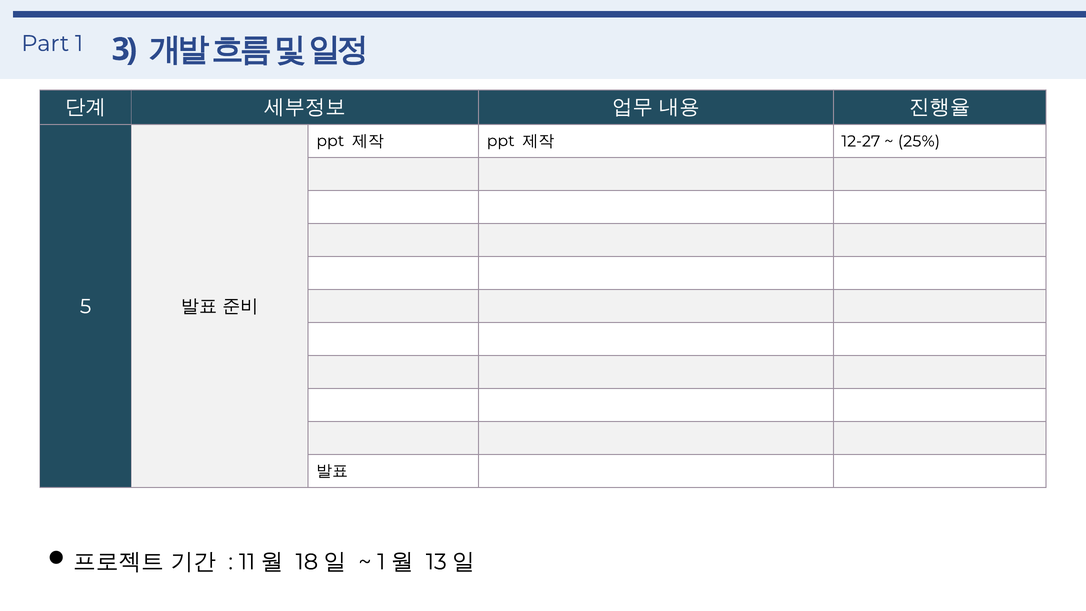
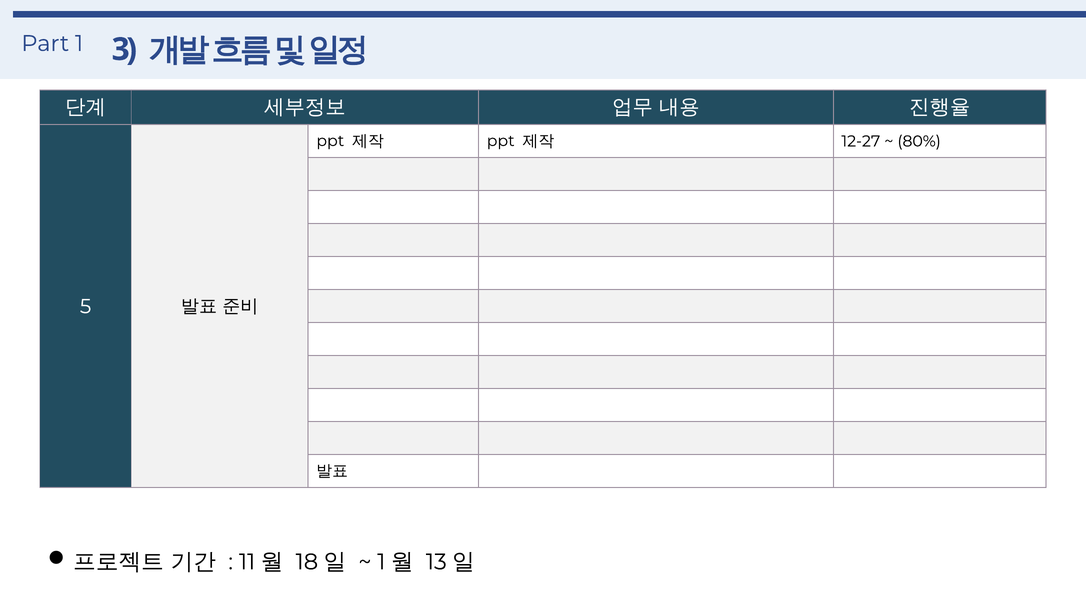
25%: 25% -> 80% (919, 141)
